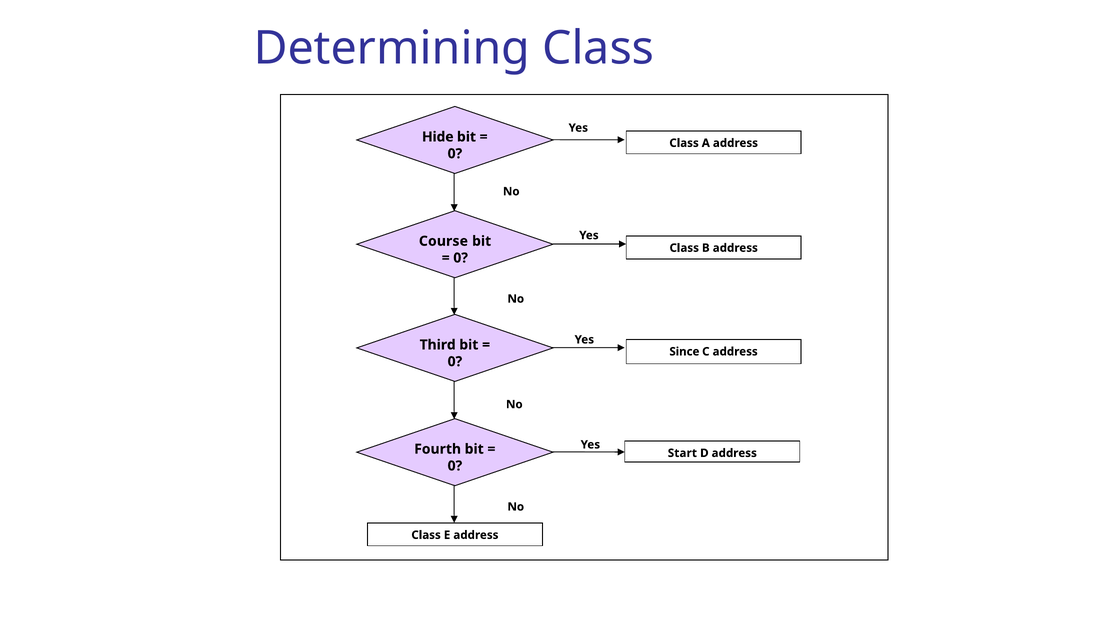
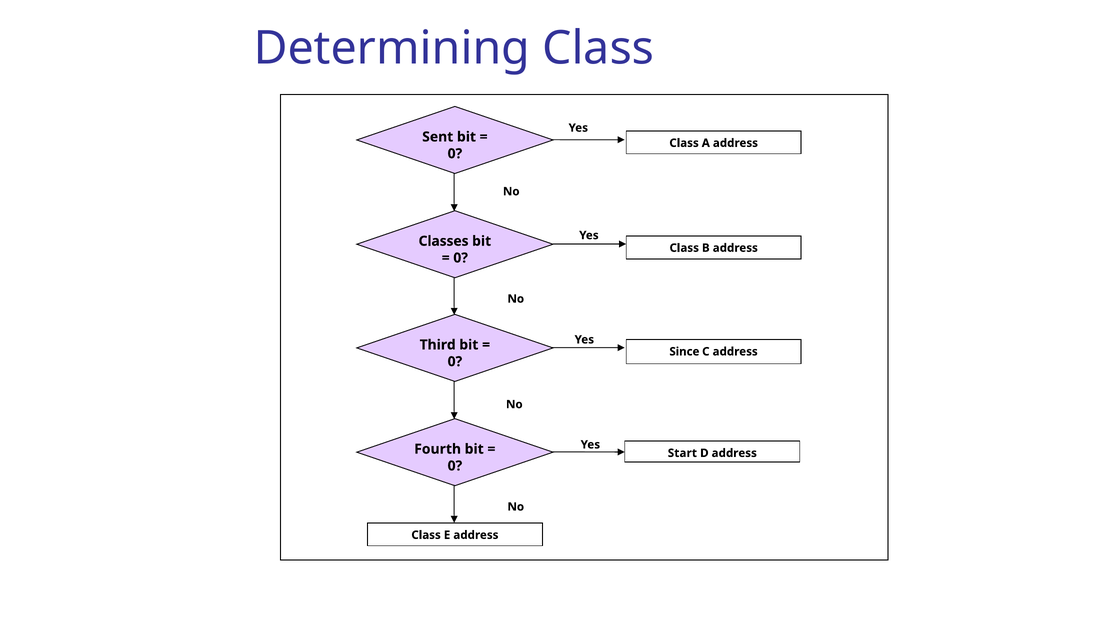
Hide: Hide -> Sent (438, 137)
Course: Course -> Classes (444, 241)
